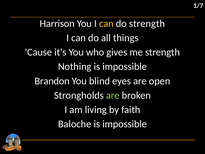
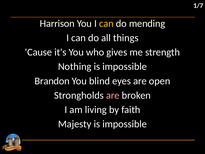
do strength: strength -> mending (147, 23)
are colour: light green -> pink (113, 95)
Baloche: Baloche -> Majesty (75, 124)
